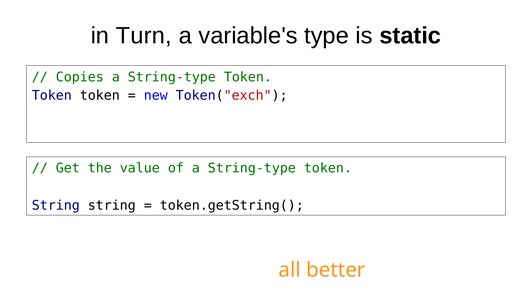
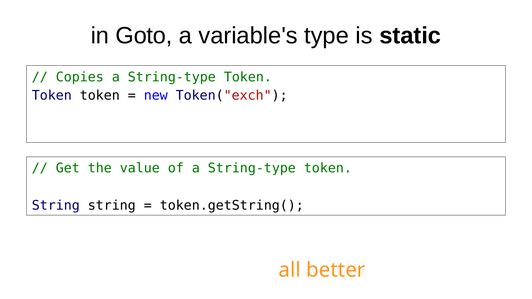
Turn: Turn -> Goto (144, 36)
